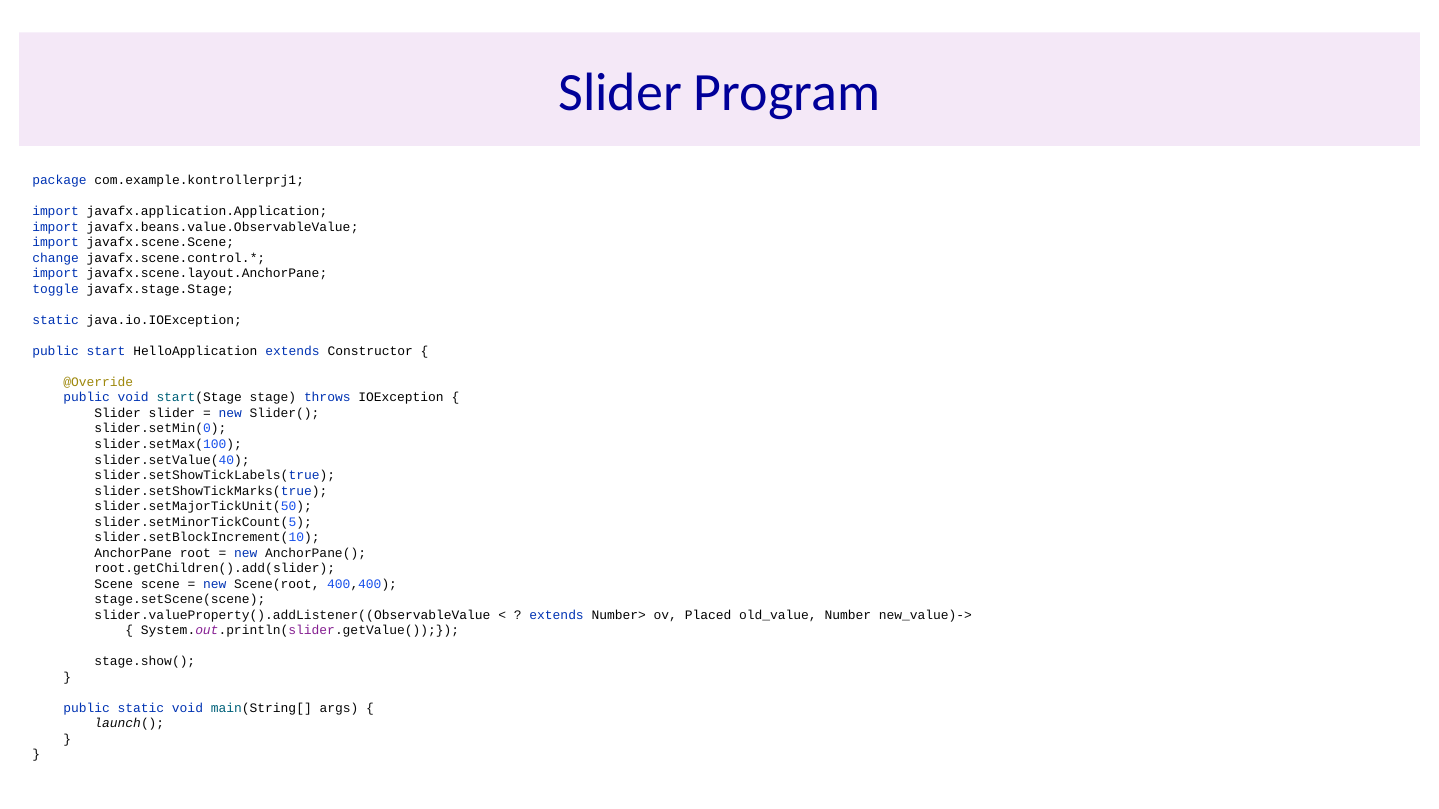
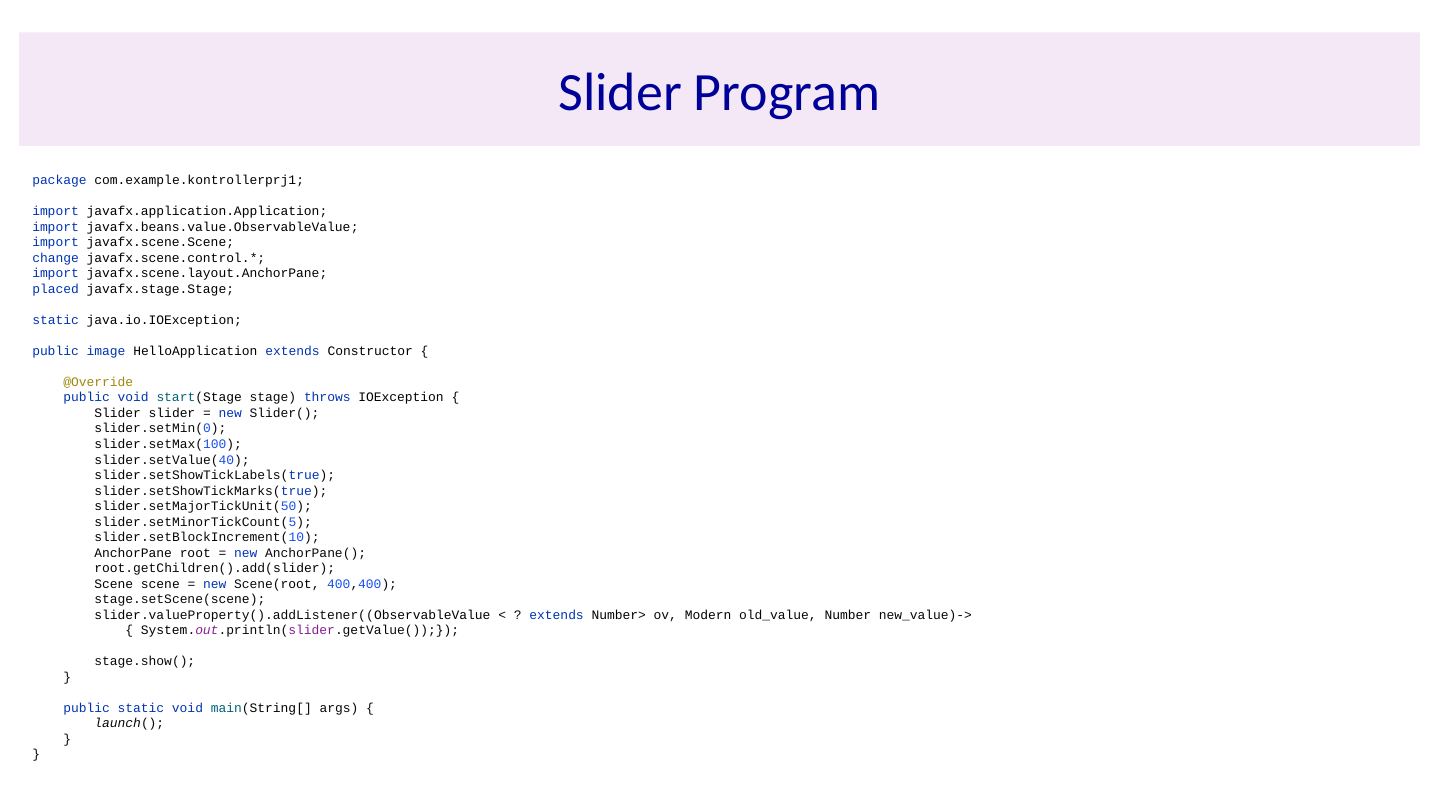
toggle: toggle -> placed (56, 289)
start: start -> image (106, 351)
Placed: Placed -> Modern (708, 615)
